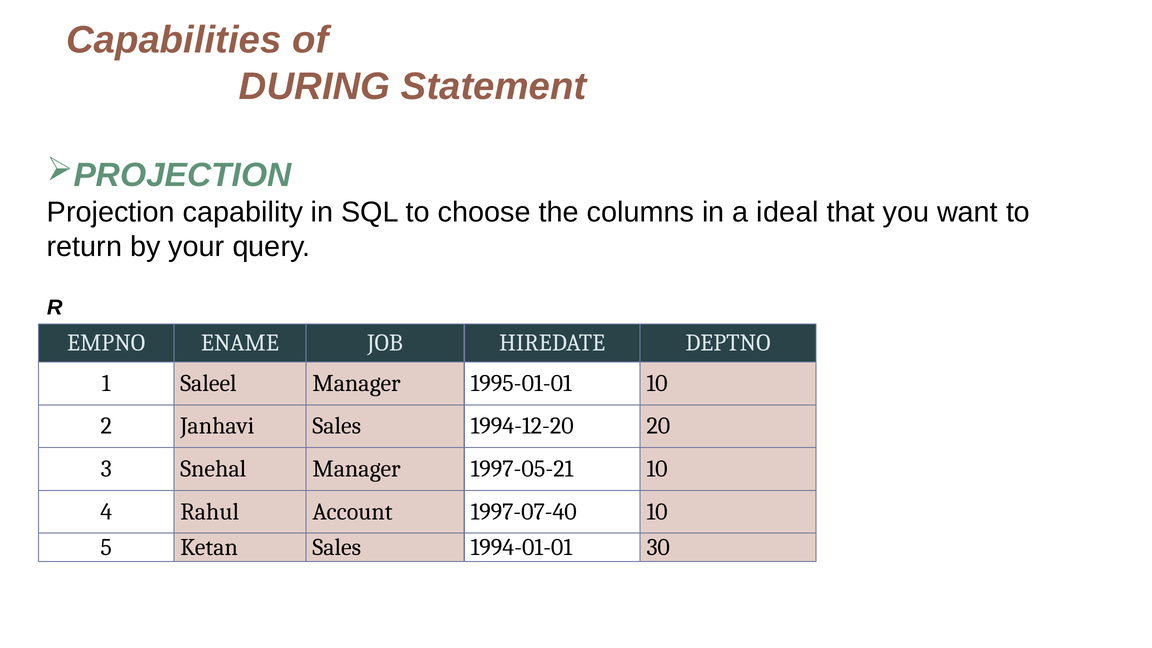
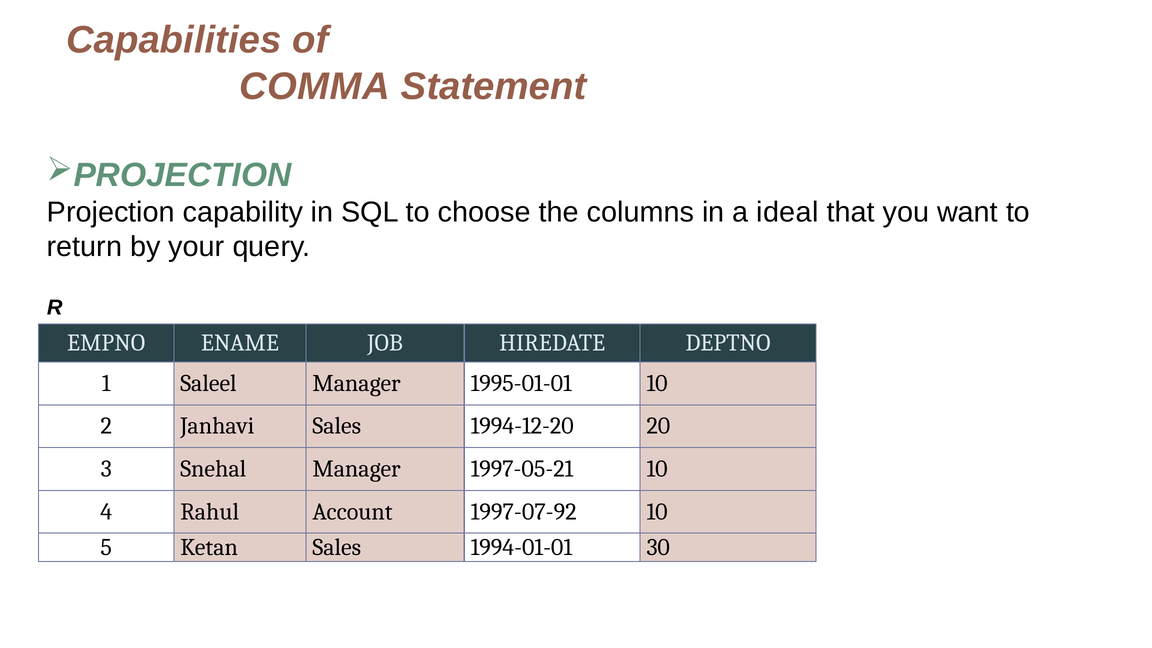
DURING: DURING -> COMMA (314, 86)
1997-07-40: 1997-07-40 -> 1997-07-92 (524, 512)
